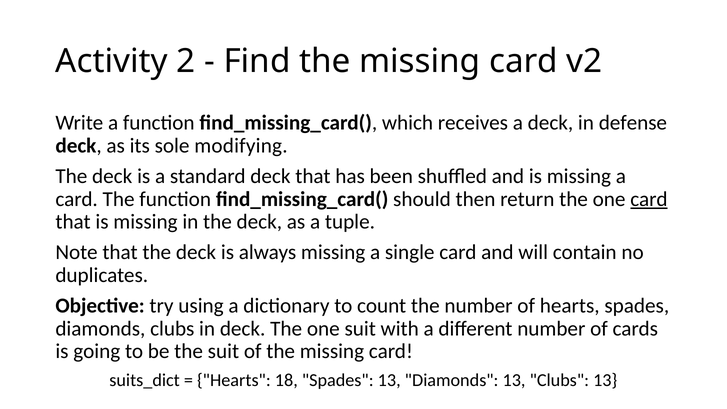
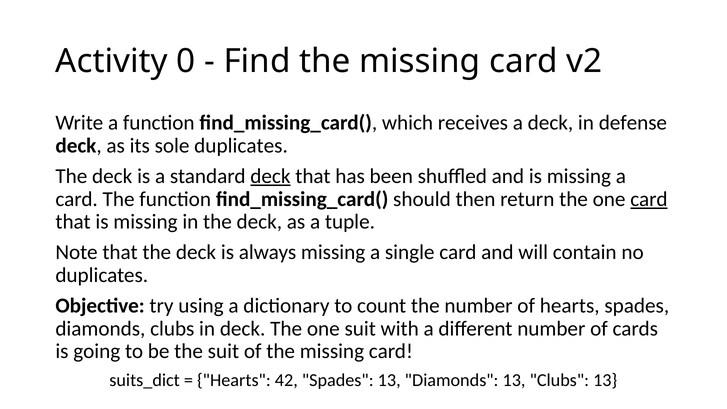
2: 2 -> 0 (186, 61)
sole modifying: modifying -> duplicates (241, 146)
deck underline: none -> present (270, 176)
18: 18 -> 42 (286, 380)
